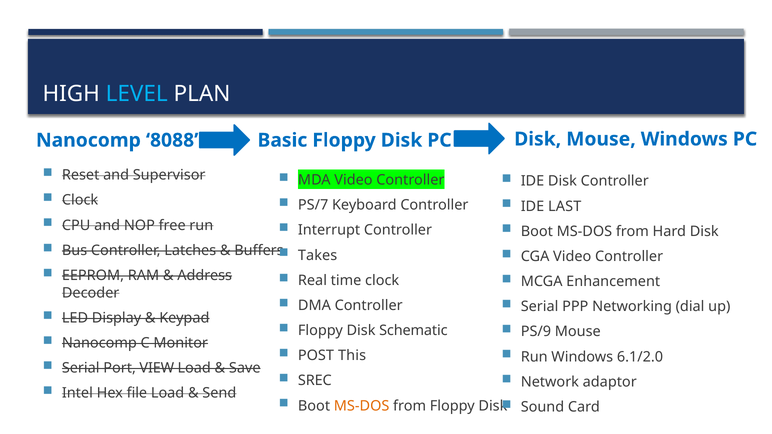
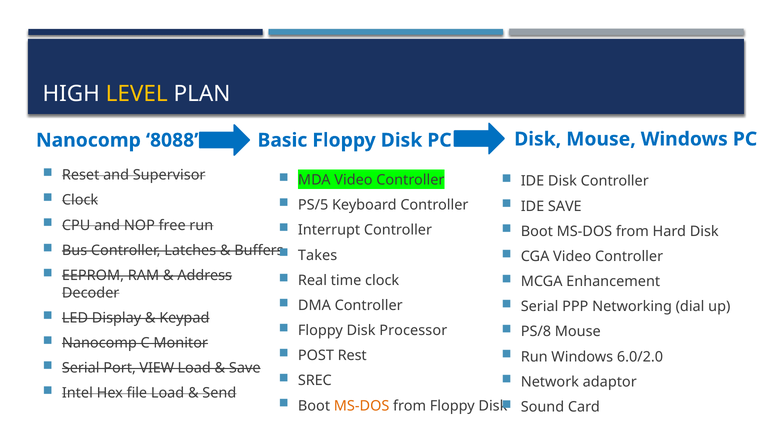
LEVEL colour: light blue -> yellow (137, 94)
PS/7: PS/7 -> PS/5 (313, 205)
IDE LAST: LAST -> SAVE (565, 206)
Schematic: Schematic -> Processor (413, 331)
PS/9: PS/9 -> PS/8 (536, 332)
This: This -> Rest (352, 356)
6.1/2.0: 6.1/2.0 -> 6.0/2.0 (640, 357)
